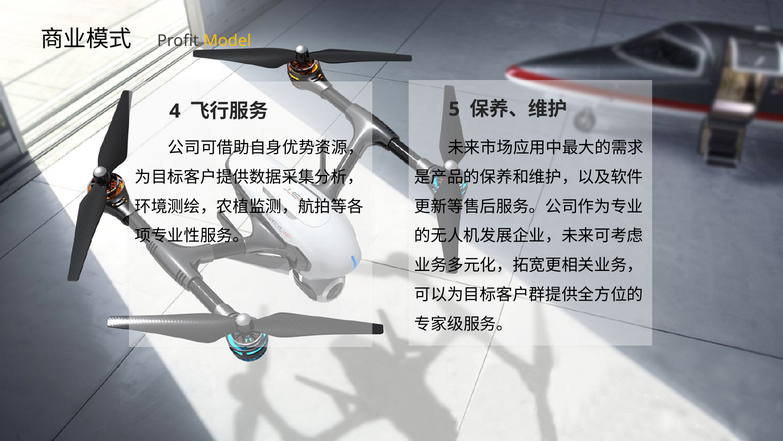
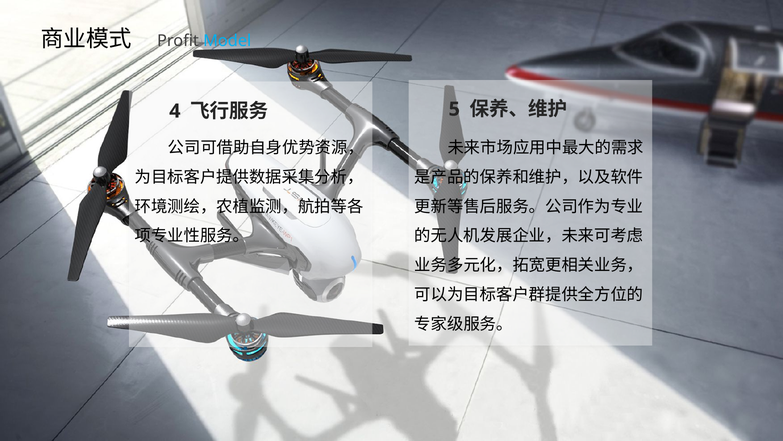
Model colour: yellow -> light blue (227, 41)
